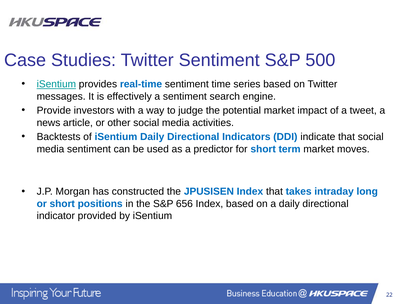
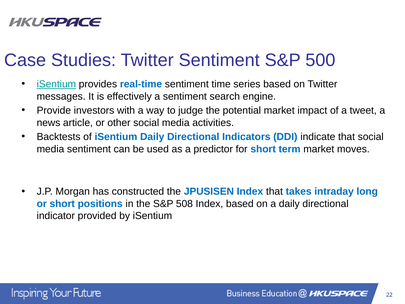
656: 656 -> 508 (184, 204)
